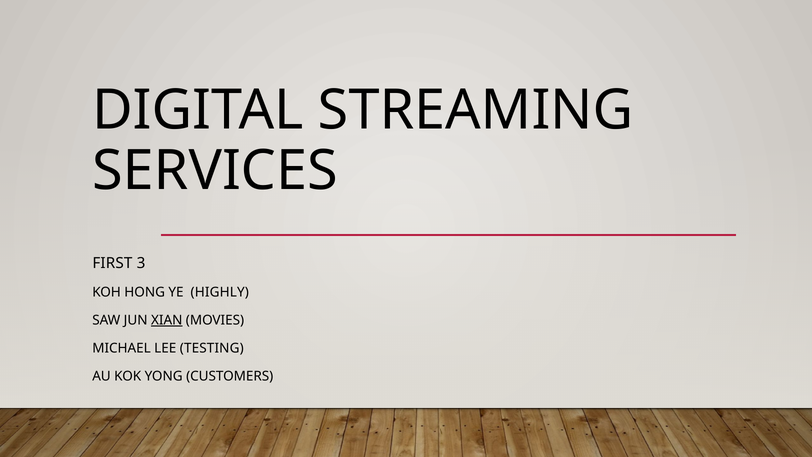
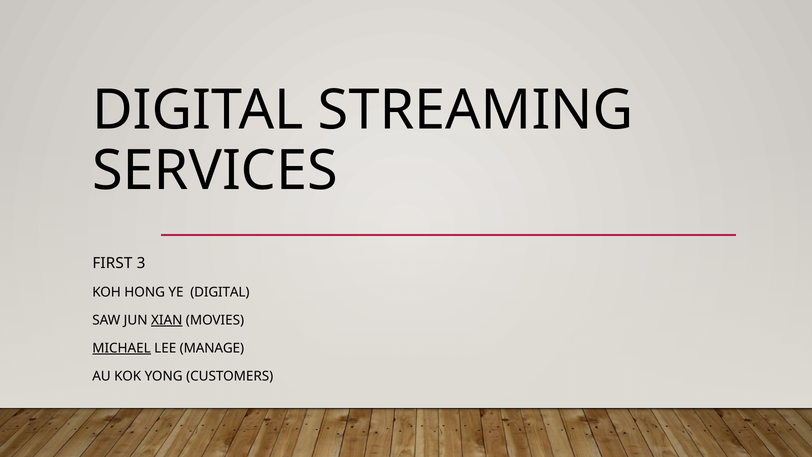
YE HIGHLY: HIGHLY -> DIGITAL (220, 292)
MICHAEL underline: none -> present (122, 348)
TESTING: TESTING -> MANAGE (212, 348)
